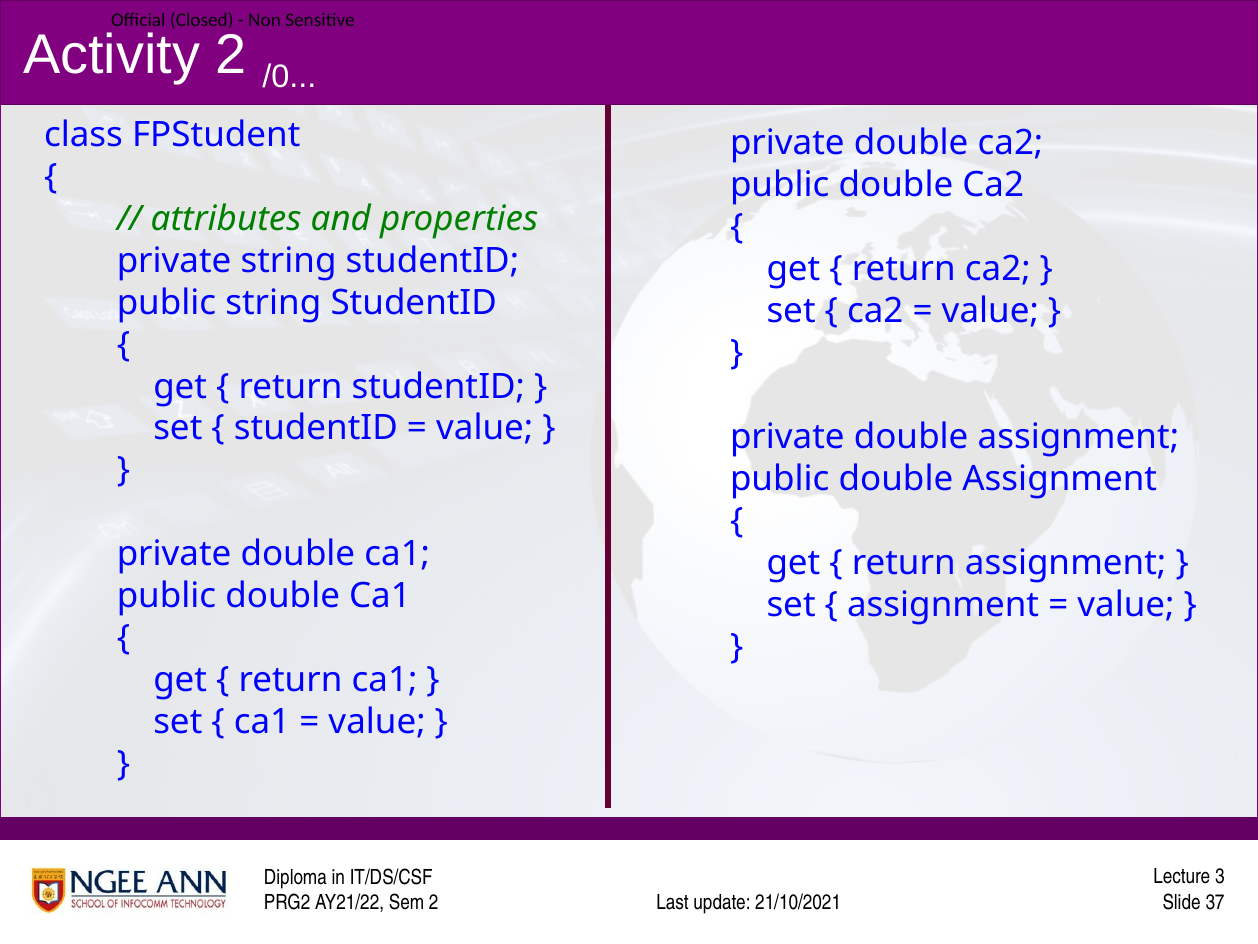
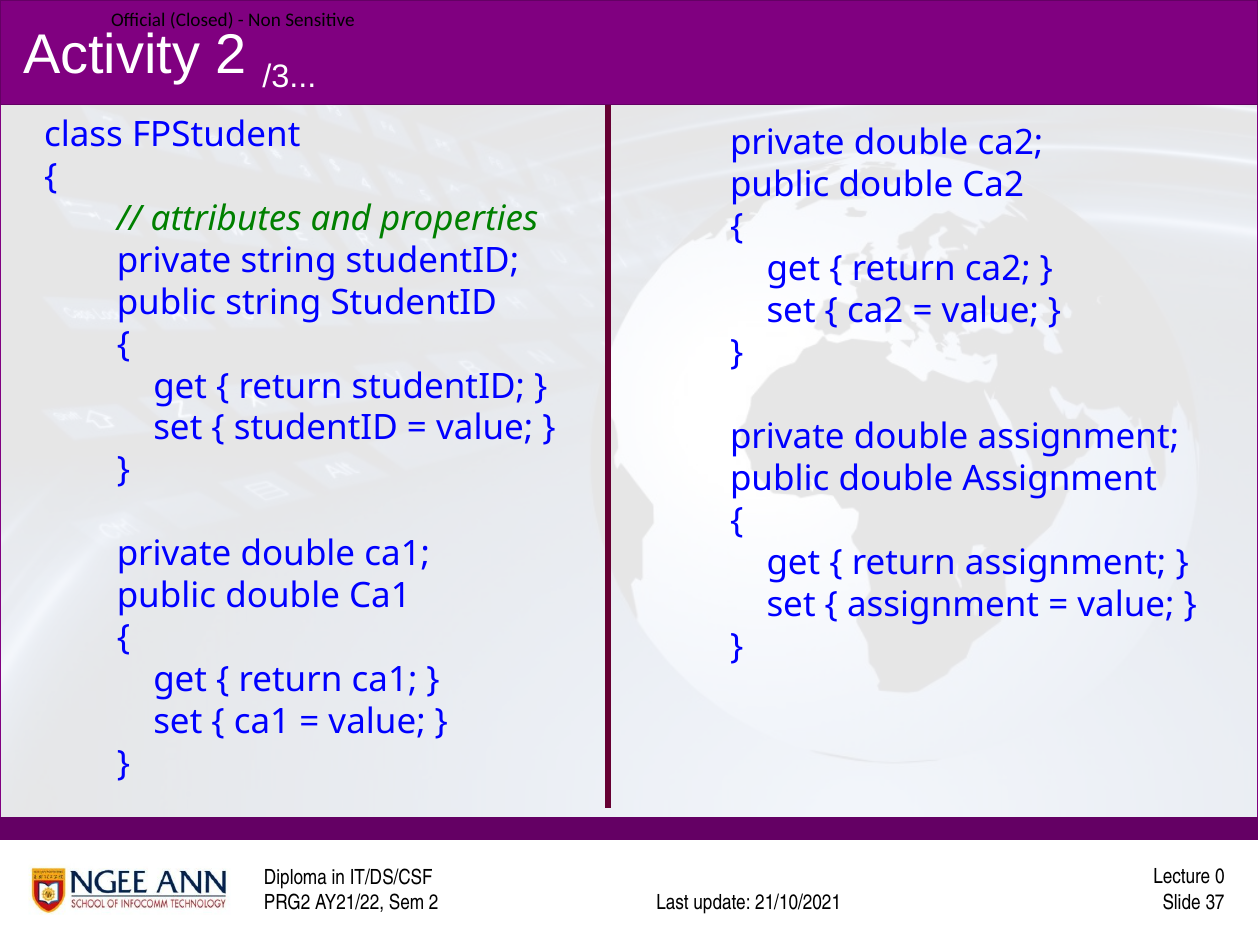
/0: /0 -> /3 (289, 77)
3: 3 -> 0 (1220, 877)
